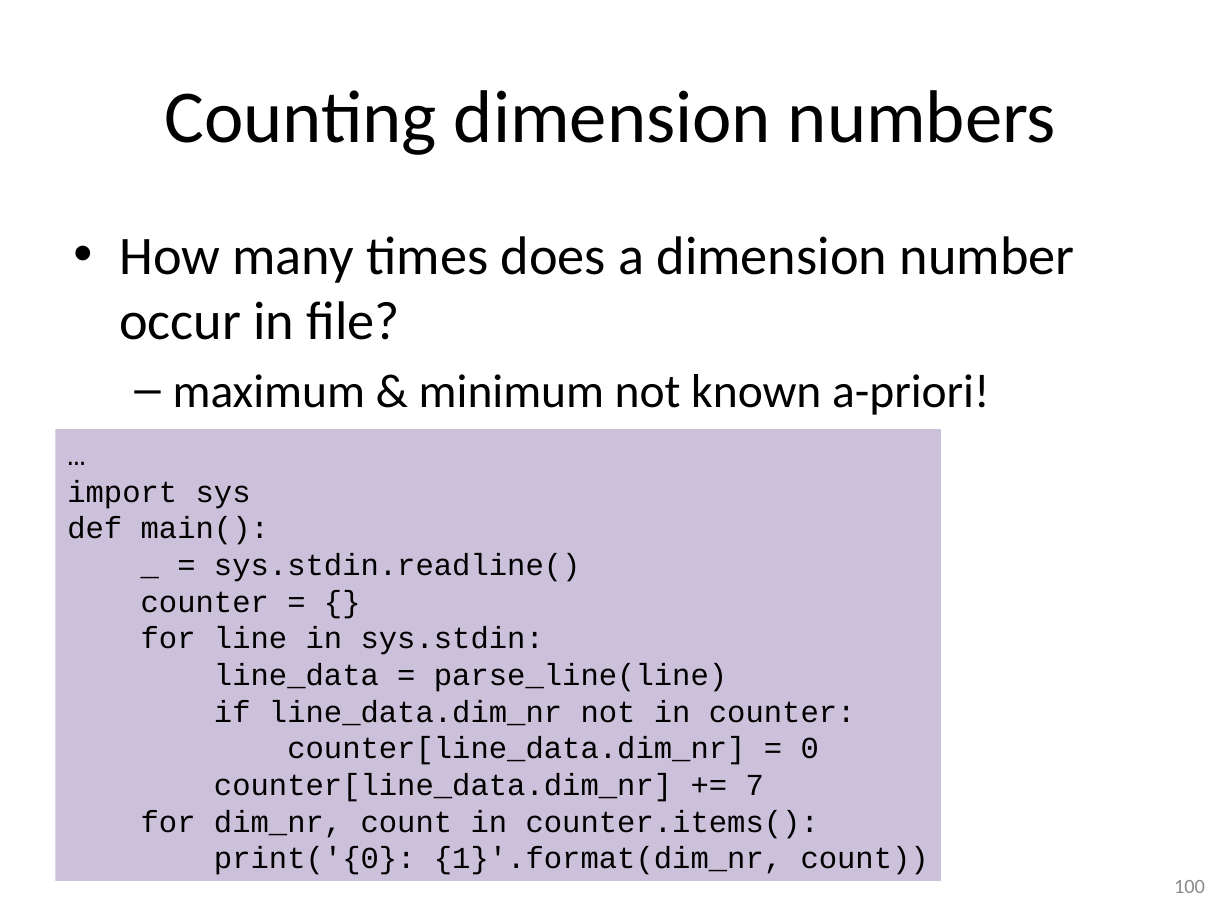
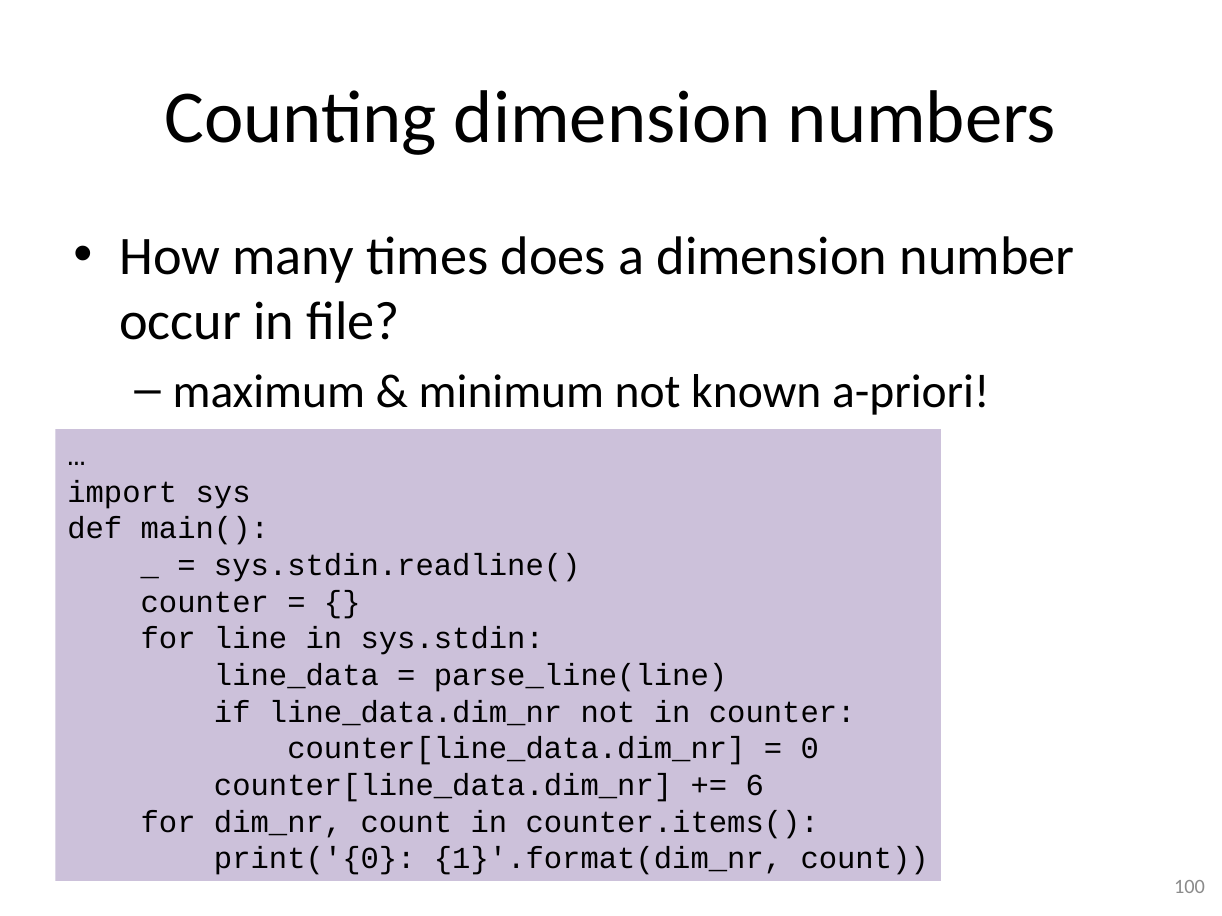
7: 7 -> 6 (755, 786)
